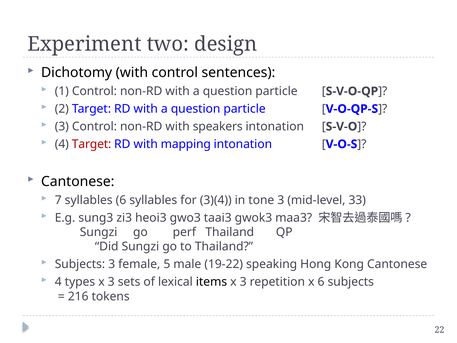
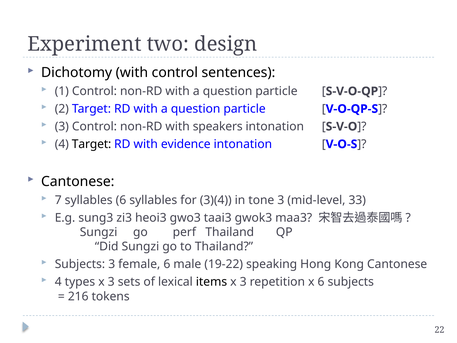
Target colour: red -> black (92, 144)
mapping: mapping -> evidence (186, 144)
female 5: 5 -> 6 (167, 264)
